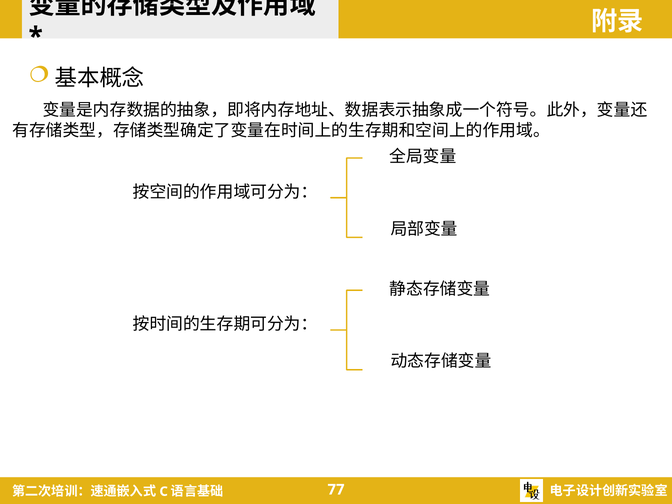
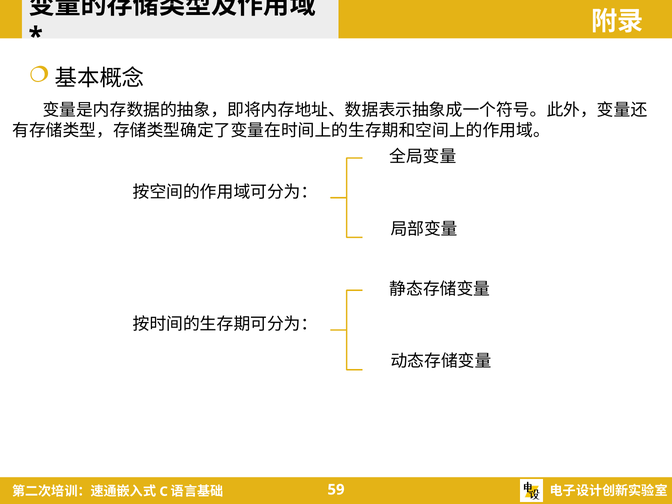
77: 77 -> 59 (336, 490)
